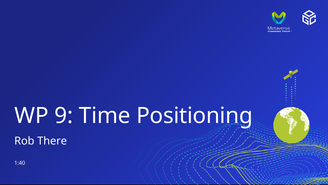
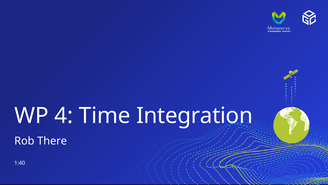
9: 9 -> 4 (64, 115)
Positioning: Positioning -> Integration (195, 115)
